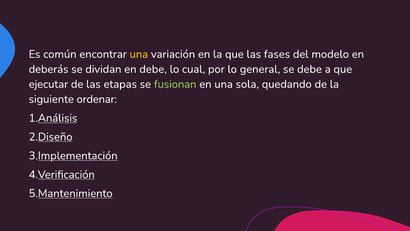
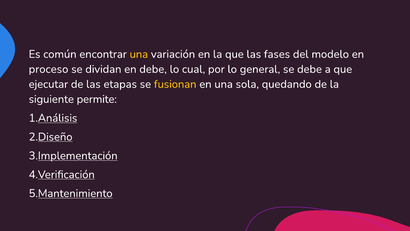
deberás: deberás -> proceso (49, 69)
fusionan colour: light green -> yellow (175, 84)
ordenar: ordenar -> permite (97, 99)
